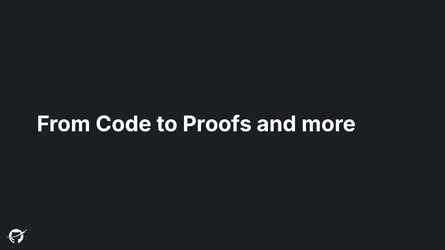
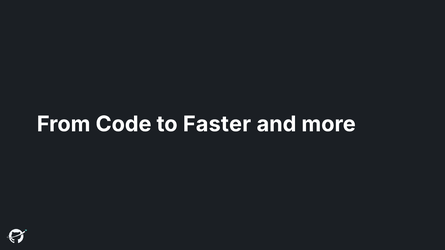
Proofs: Proofs -> Faster (217, 124)
